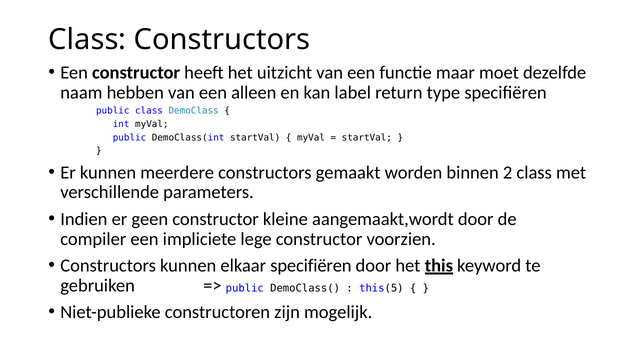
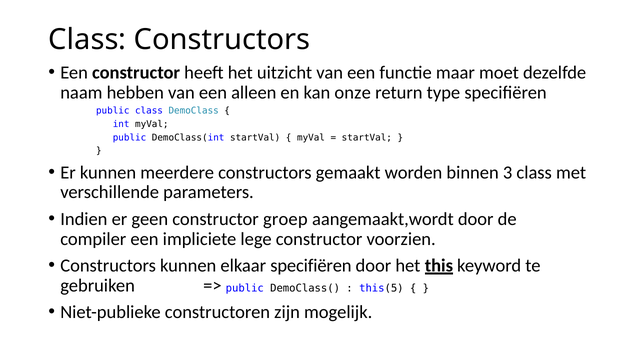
label: label -> onze (353, 93)
2: 2 -> 3 (508, 172)
kleine: kleine -> groep (285, 219)
